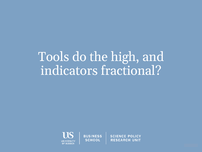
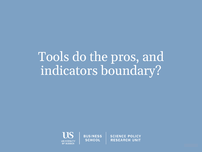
high: high -> pros (125, 57)
fractional: fractional -> boundary (131, 70)
